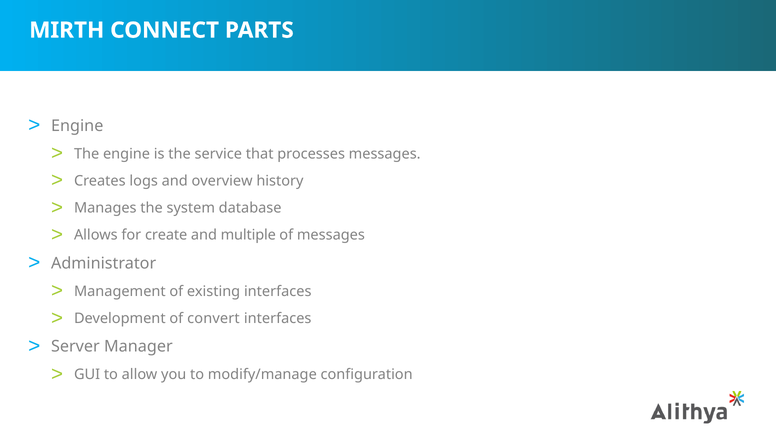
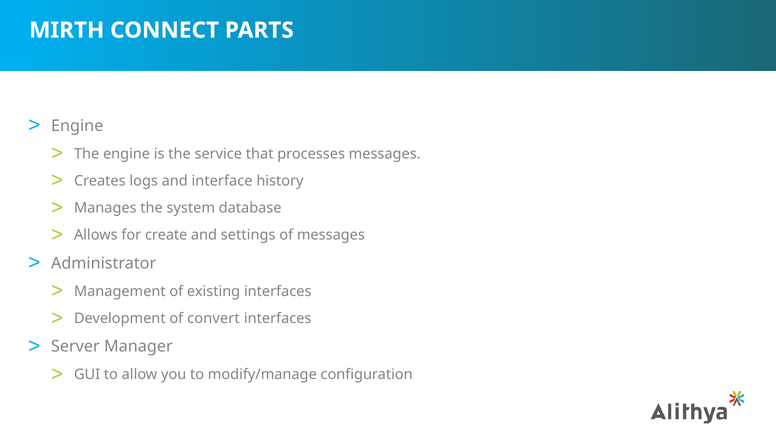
overview: overview -> interface (222, 181)
multiple: multiple -> settings (248, 235)
